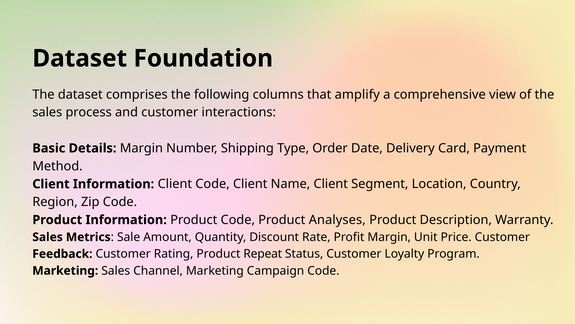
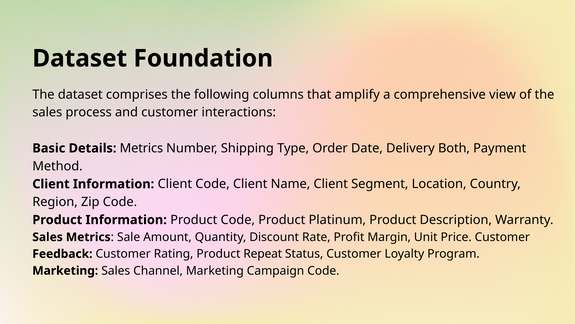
Details Margin: Margin -> Metrics (141, 148)
Card: Card -> Both (454, 148)
Analyses: Analyses -> Platinum (337, 220)
